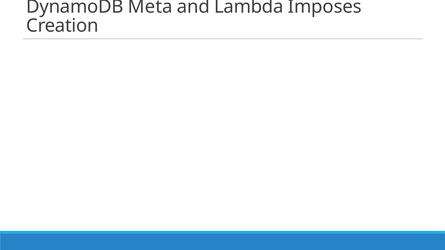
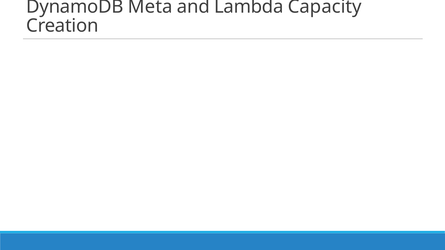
Imposes: Imposes -> Capacity (325, 7)
